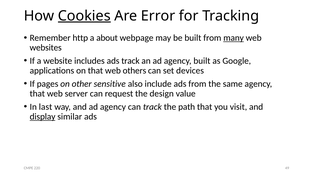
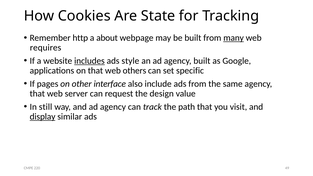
Cookies underline: present -> none (84, 16)
Error: Error -> State (158, 16)
websites: websites -> requires (46, 48)
includes underline: none -> present (89, 61)
ads track: track -> style (130, 61)
devices: devices -> specific (190, 71)
sensitive: sensitive -> interface (110, 84)
last: last -> still (46, 107)
